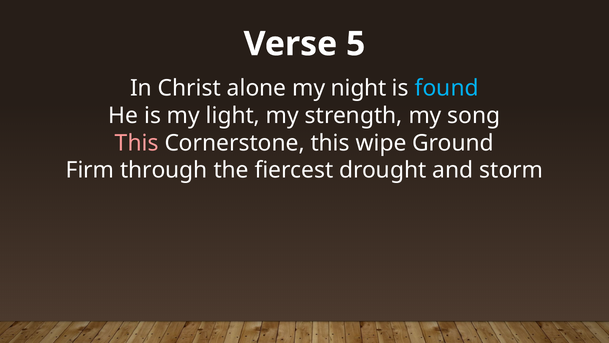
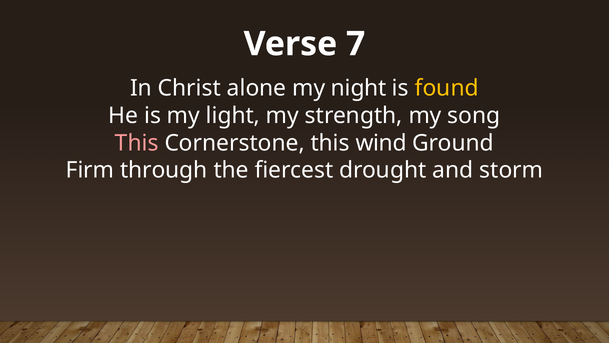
5: 5 -> 7 (356, 44)
found colour: light blue -> yellow (447, 88)
wipe: wipe -> wind (381, 143)
